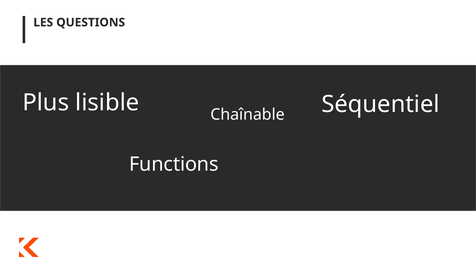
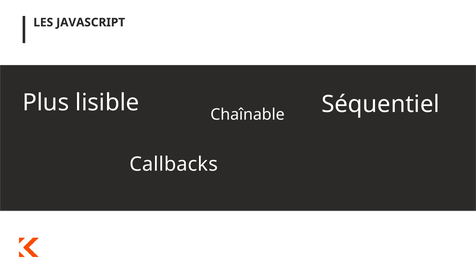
QUESTIONS: QUESTIONS -> JAVASCRIPT (91, 22)
Functions: Functions -> Callbacks (174, 164)
